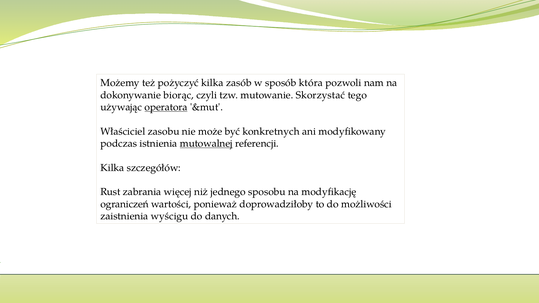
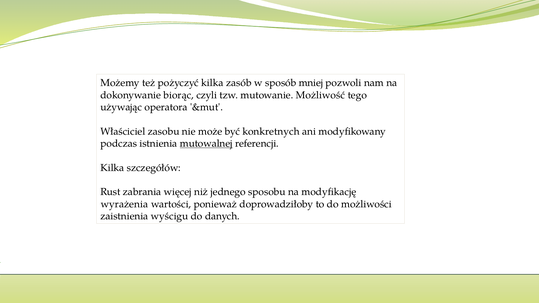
która: która -> mniej (311, 83)
Skorzystać: Skorzystać -> Możliwość (320, 95)
operatora underline: present -> none (166, 107)
ograniczeń: ograniczeń -> wyrażenia (124, 204)
